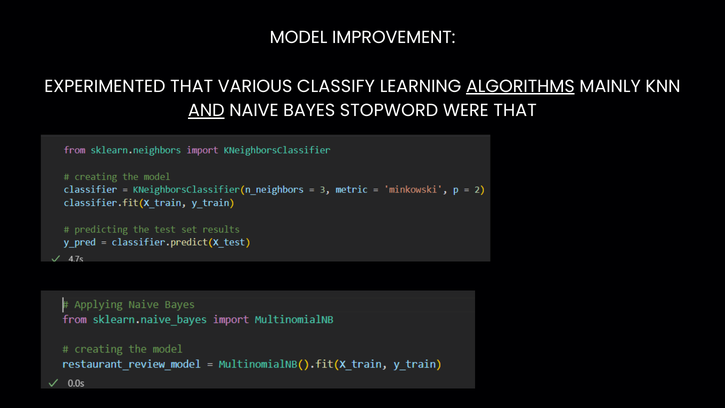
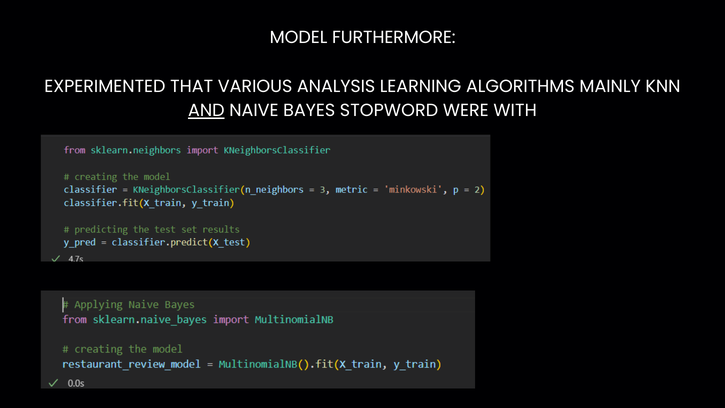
IMPROVEMENT: IMPROVEMENT -> FURTHERMORE (394, 37)
CLASSIFY: CLASSIFY -> ANALYSIS (336, 86)
ALGORITHMS underline: present -> none (520, 86)
WERE THAT: THAT -> WITH (515, 111)
